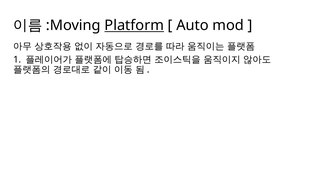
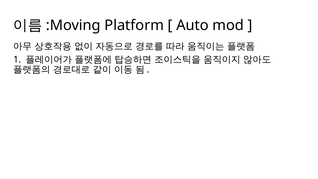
Platform underline: present -> none (134, 25)
